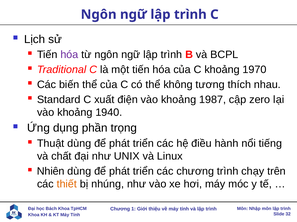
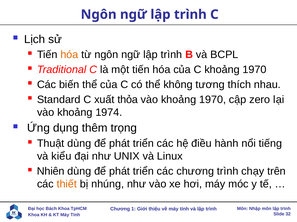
hóa colour: purple -> orange (69, 55)
điện: điện -> thỏa (128, 100)
vào khoảng 1987: 1987 -> 1970 (213, 100)
1940: 1940 -> 1974 (109, 113)
phần: phần -> thêm (95, 128)
chất: chất -> kiểu (61, 157)
